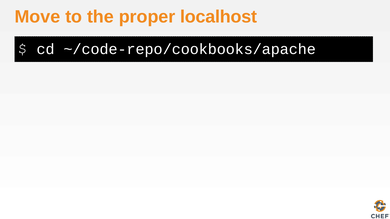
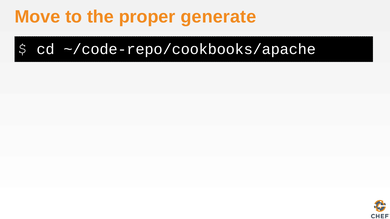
localhost: localhost -> generate (218, 17)
